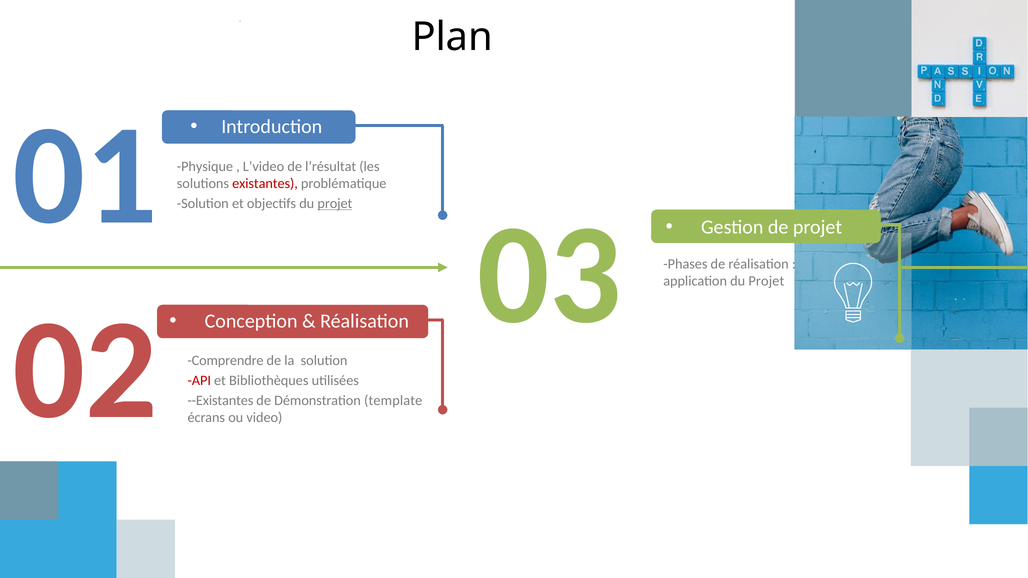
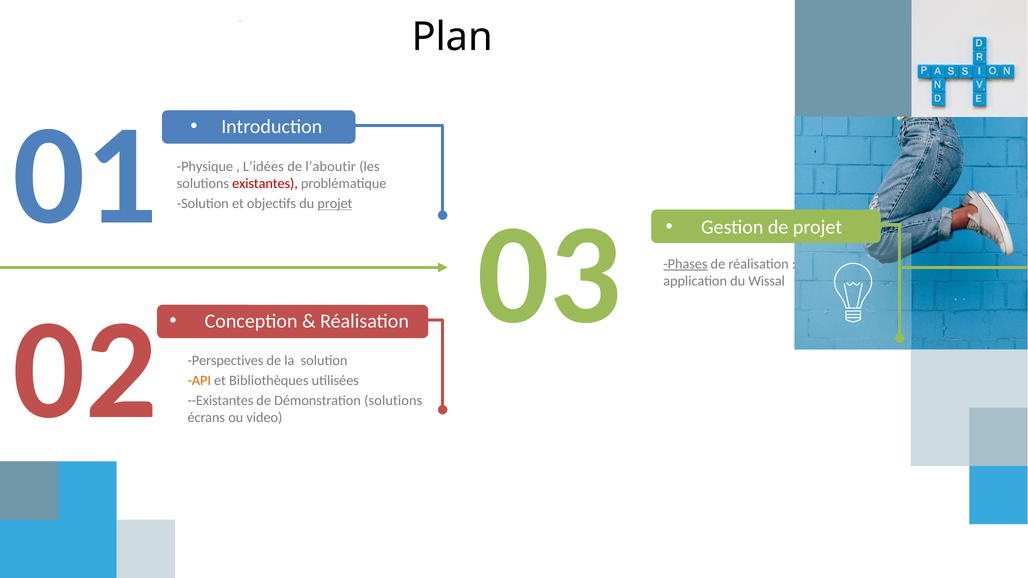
L’video: L’video -> L’idées (263, 167)
l’résultat: l’résultat -> l’aboutir (331, 167)
Phases underline: none -> present (685, 264)
application du Projet: Projet -> Wissal (767, 281)
Comprendre: Comprendre -> Perspectives (225, 361)
API colour: red -> orange (199, 381)
Démonstration template: template -> solutions (393, 401)
